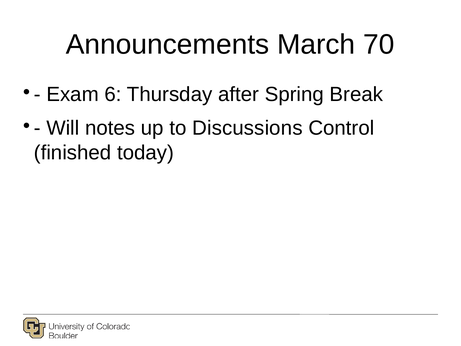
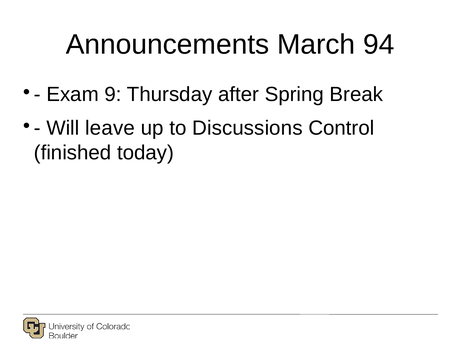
70: 70 -> 94 (379, 44)
6: 6 -> 9 (113, 94)
notes: notes -> leave (110, 128)
